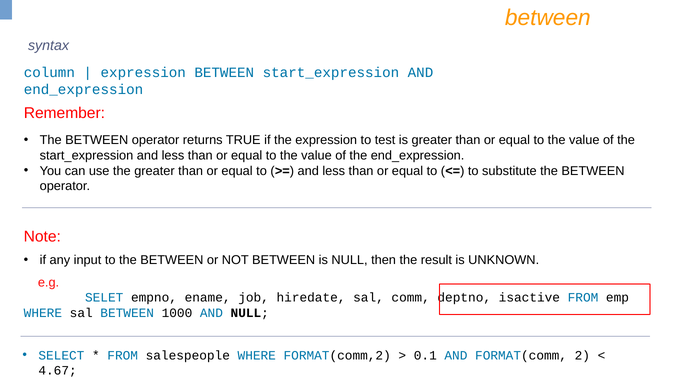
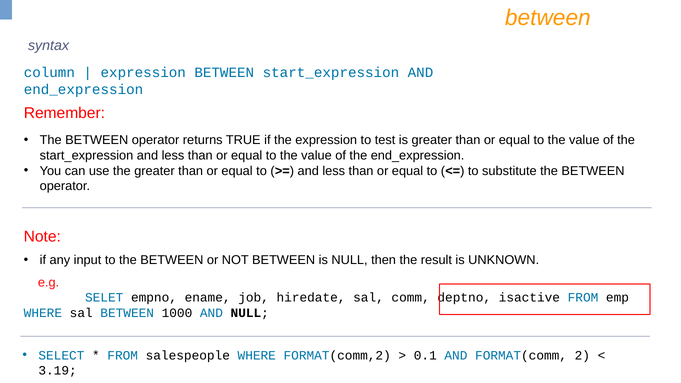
4.67: 4.67 -> 3.19 (58, 371)
